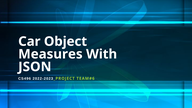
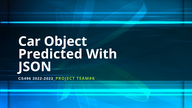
Measures: Measures -> Predicted (50, 54)
